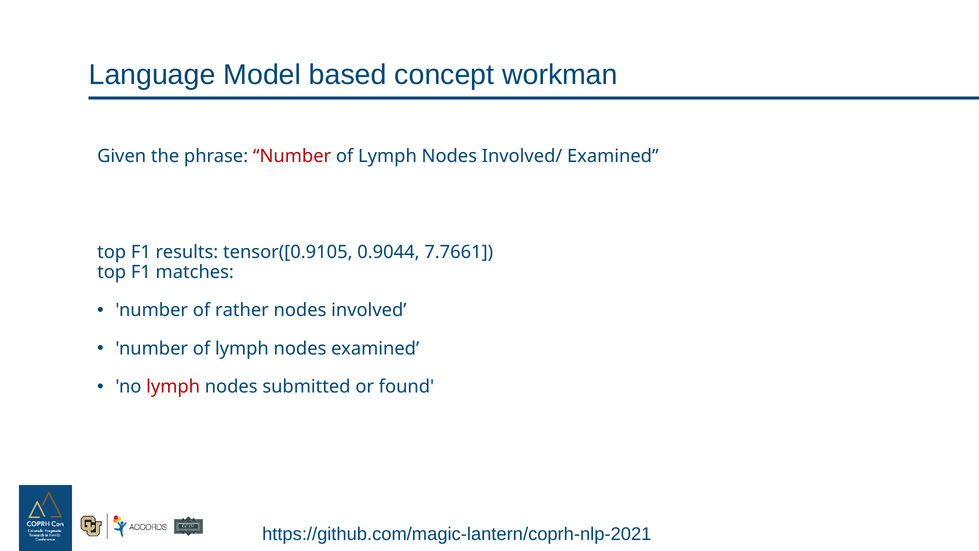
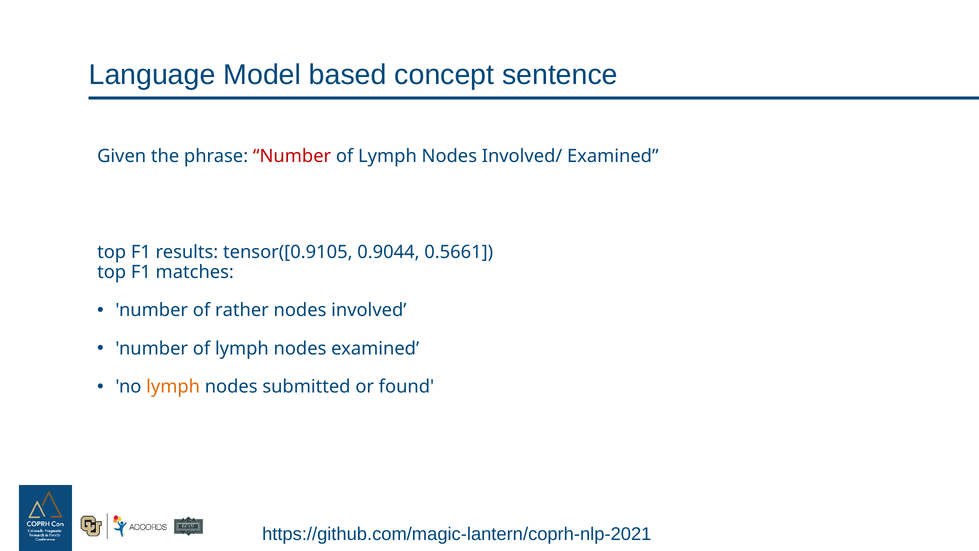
workman: workman -> sentence (560, 75)
7.7661: 7.7661 -> 0.5661 (459, 252)
lymph colour: red -> orange (173, 387)
